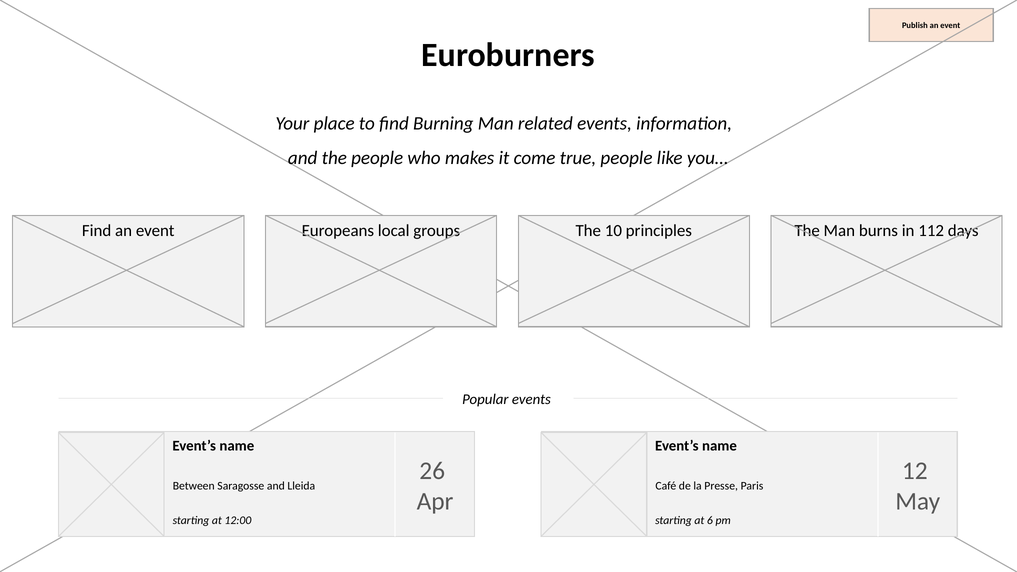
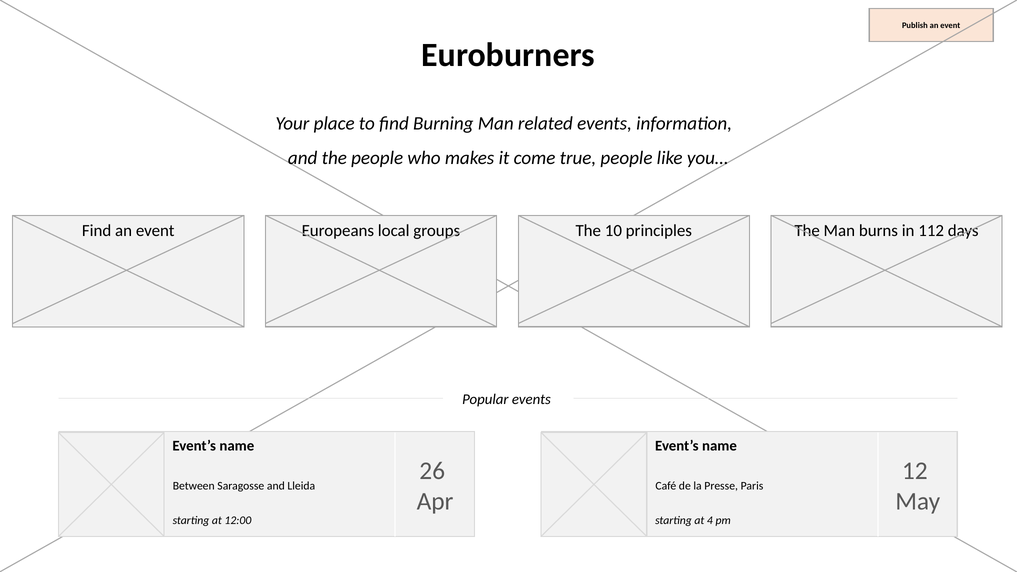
6: 6 -> 4 (710, 521)
